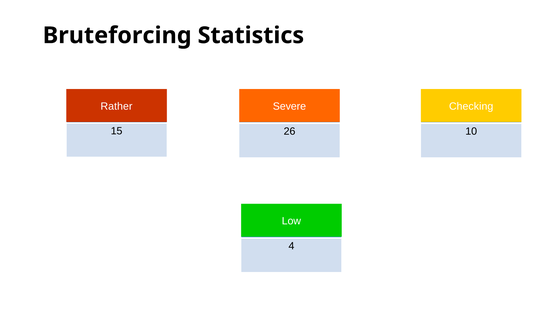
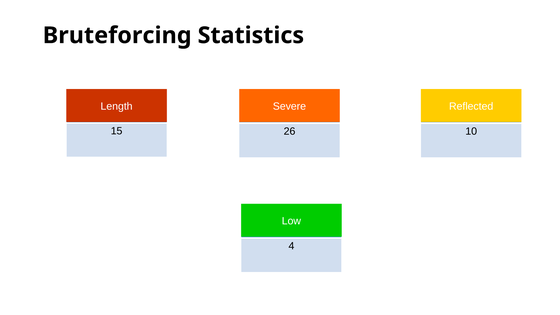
Rather: Rather -> Length (117, 106)
Checking: Checking -> Reflected (471, 106)
